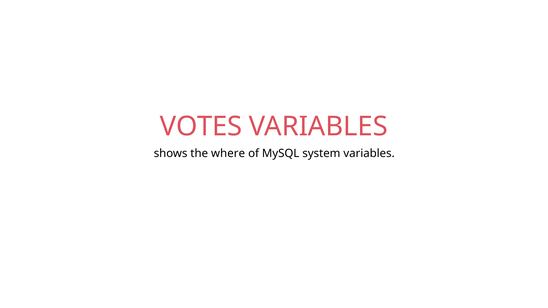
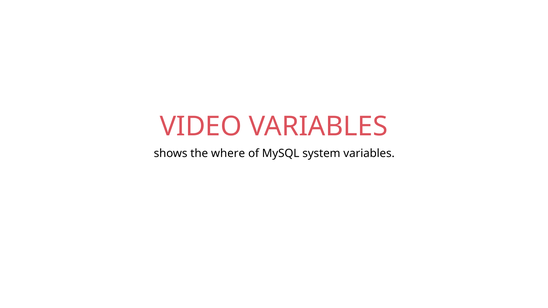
VOTES: VOTES -> VIDEO (201, 127)
